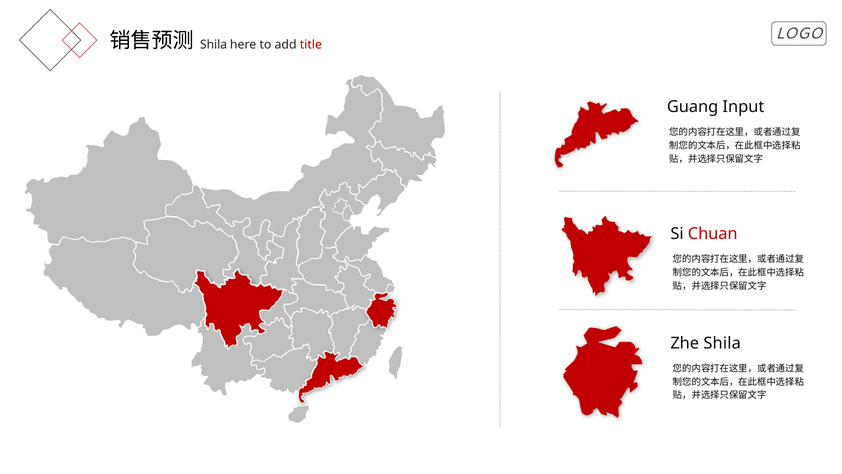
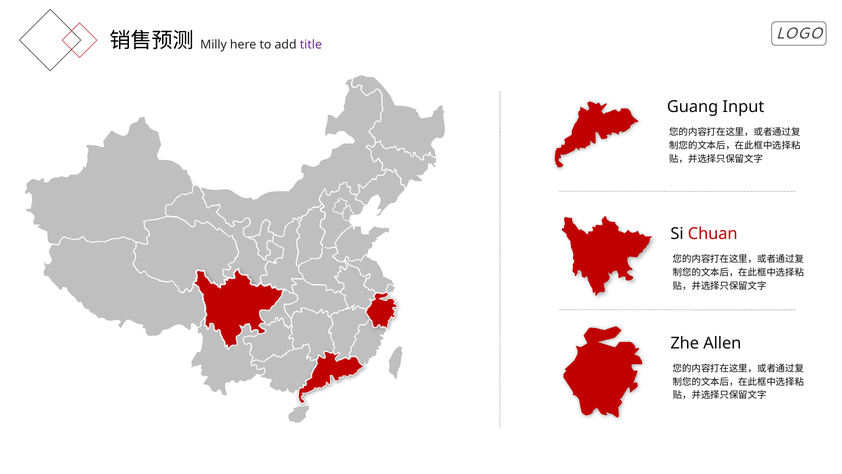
Shila: Shila -> Milly (214, 45)
title colour: red -> purple (311, 45)
Zhe Shila: Shila -> Allen (722, 343)
